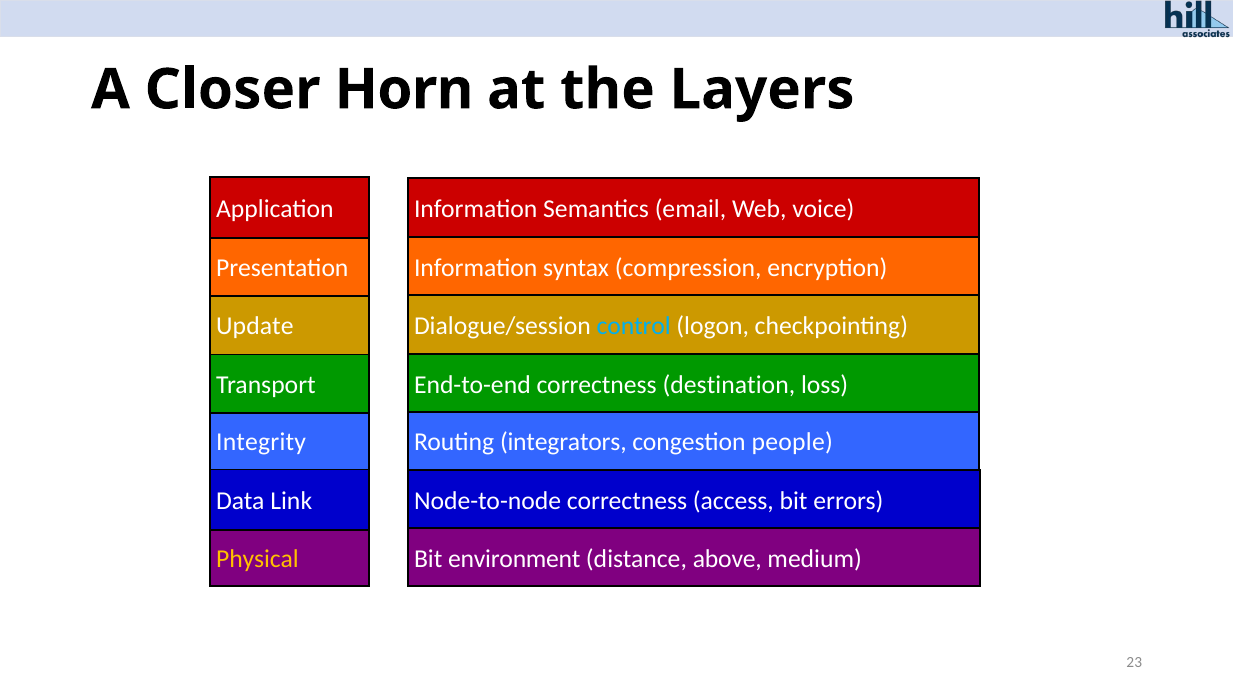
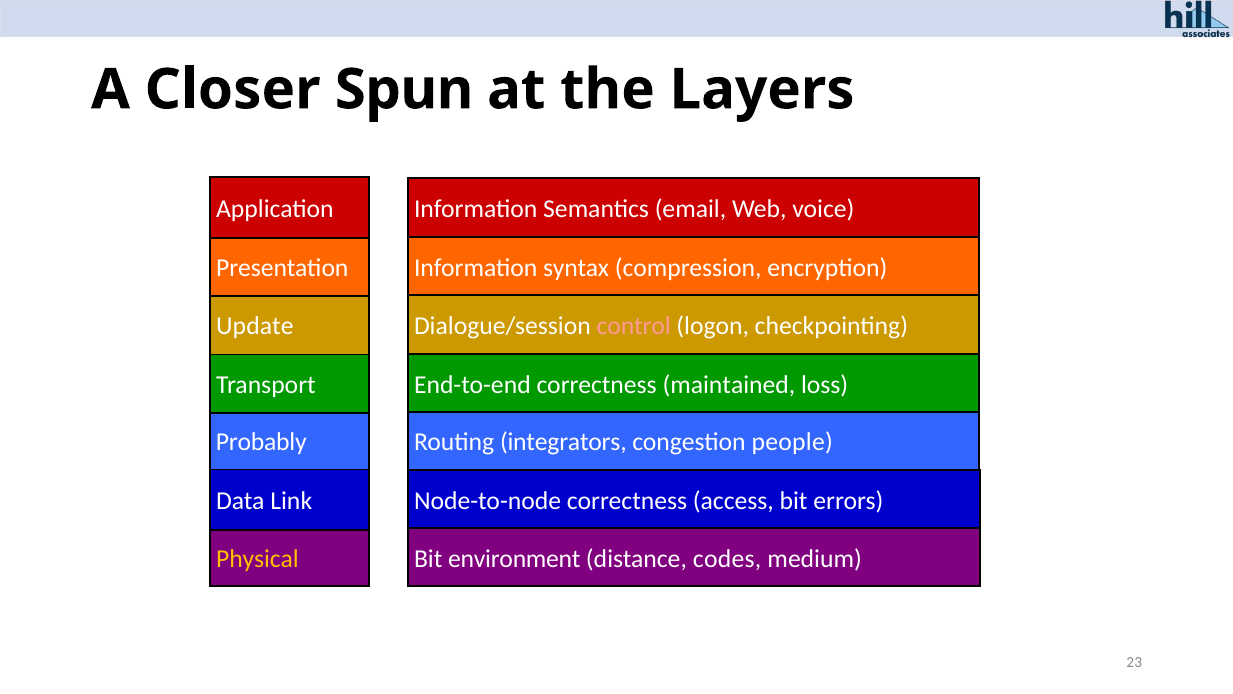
Horn: Horn -> Spun (404, 90)
control colour: light blue -> pink (634, 326)
destination: destination -> maintained (729, 384)
Integrity: Integrity -> Probably (261, 442)
above: above -> codes (727, 558)
